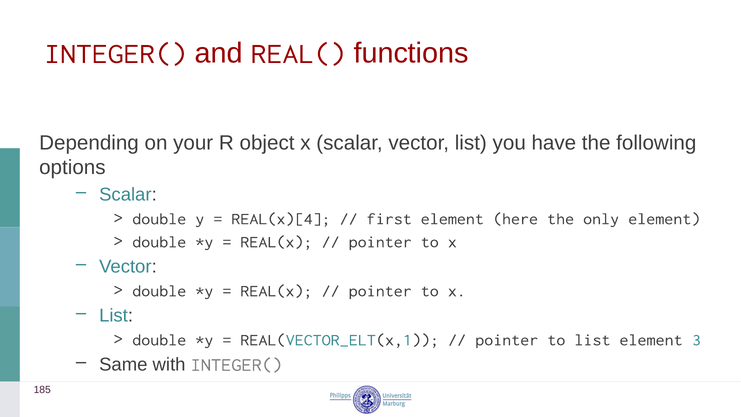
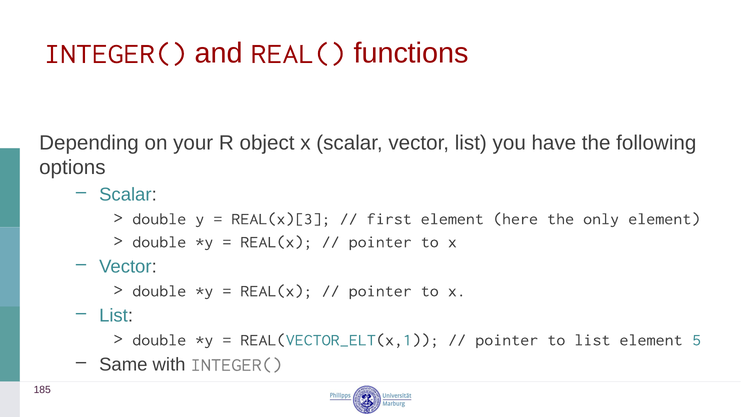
REAL(x)[4: REAL(x)[4 -> REAL(x)[3 (281, 219)
3: 3 -> 5 (697, 340)
